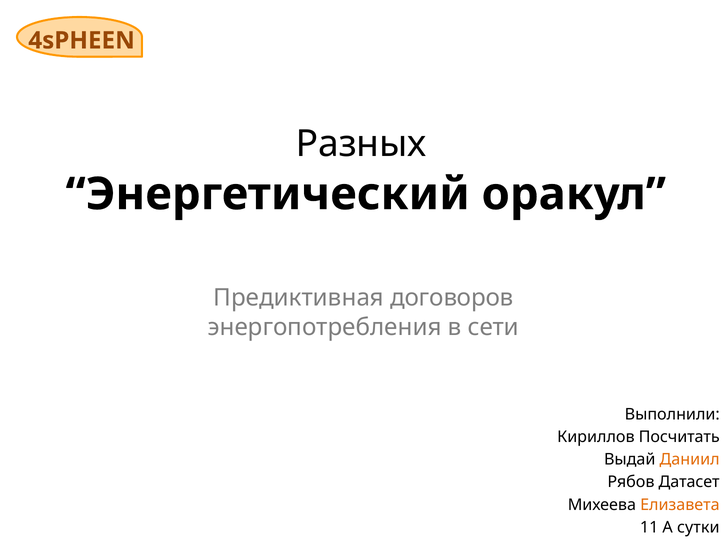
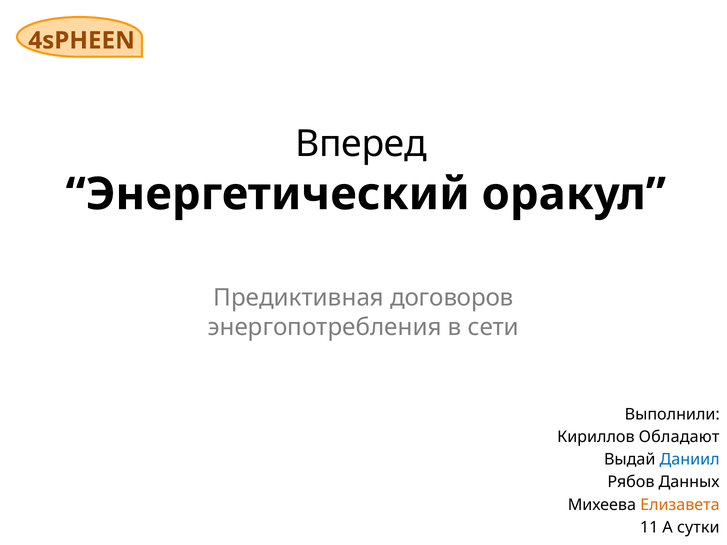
Разных: Разных -> Вперед (361, 144)
Посчитать: Посчитать -> Обладают (679, 437)
Даниил colour: orange -> blue (690, 460)
Датасет: Датасет -> Данных (689, 482)
